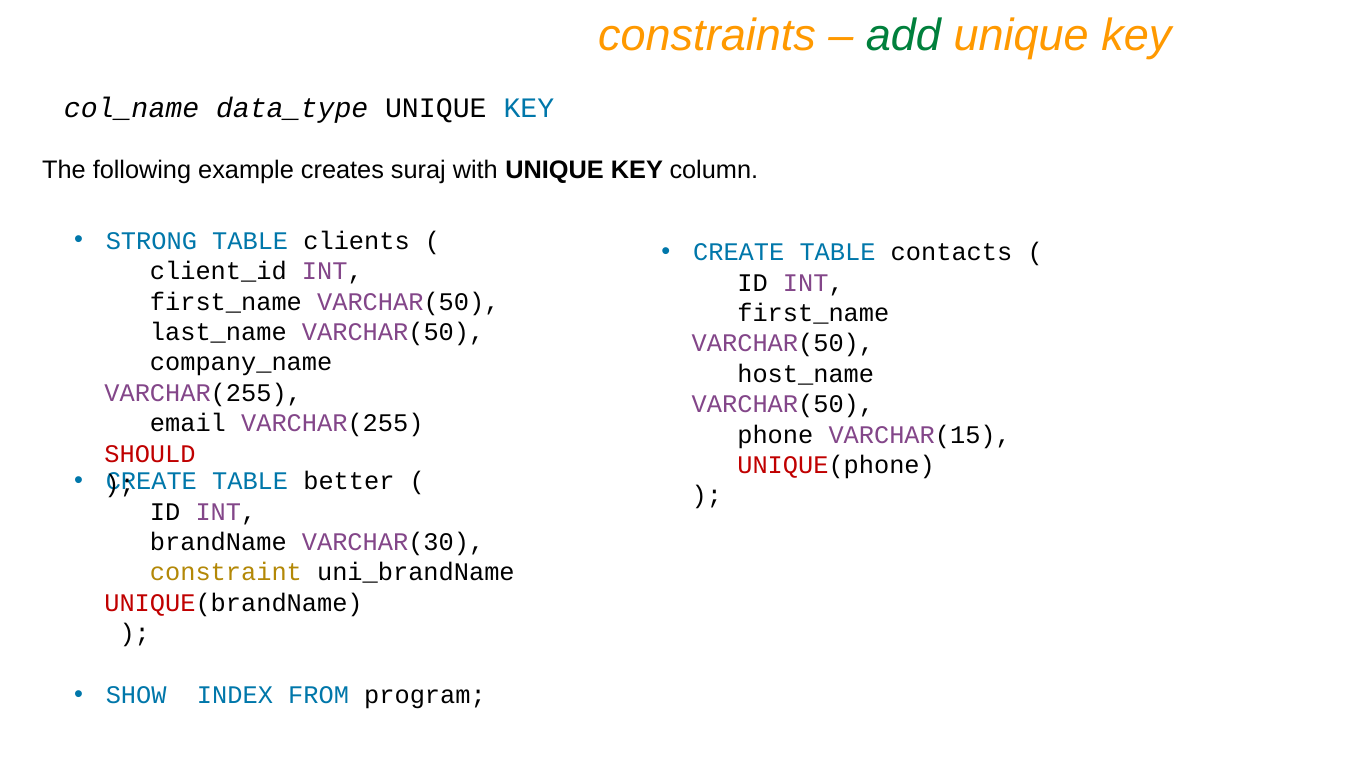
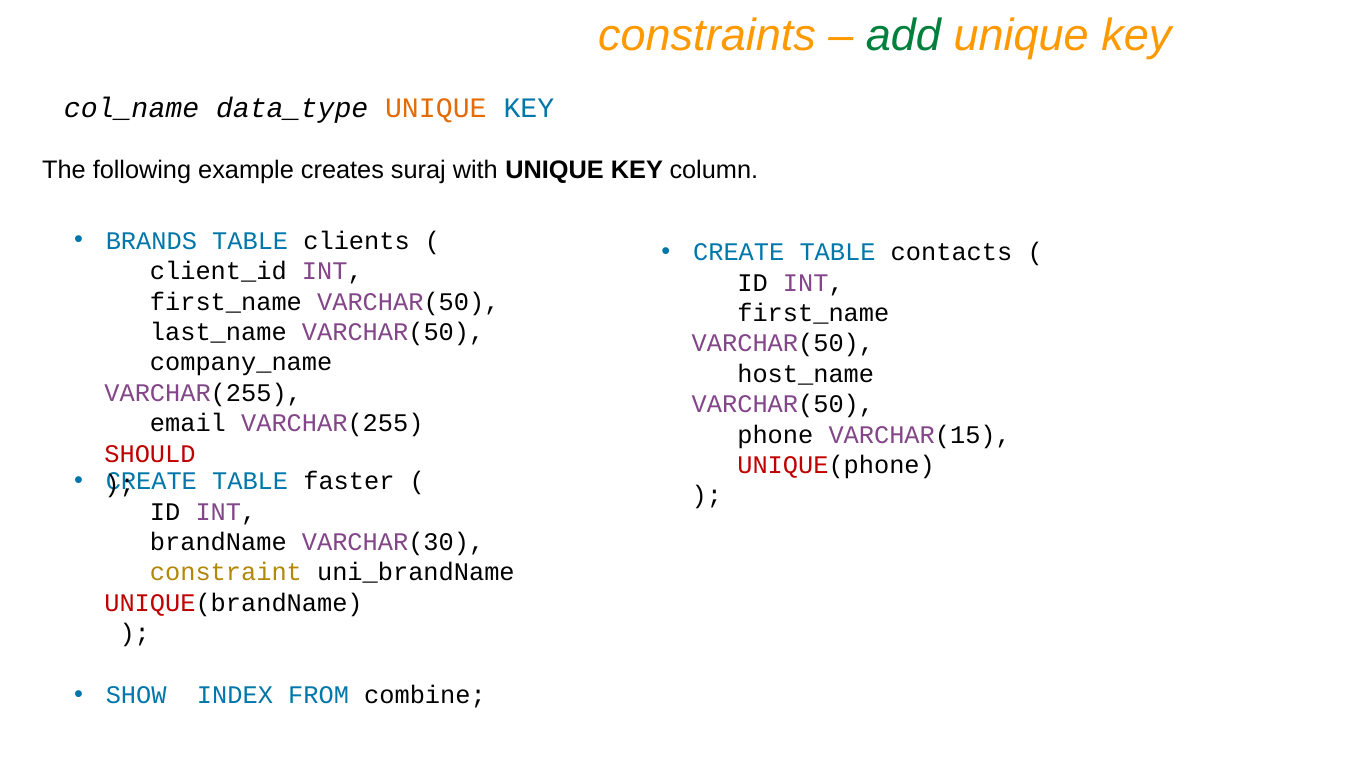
UNIQUE colour: black -> orange (436, 109)
STRONG: STRONG -> BRANDS (151, 241)
better: better -> faster (349, 481)
program: program -> combine (425, 695)
